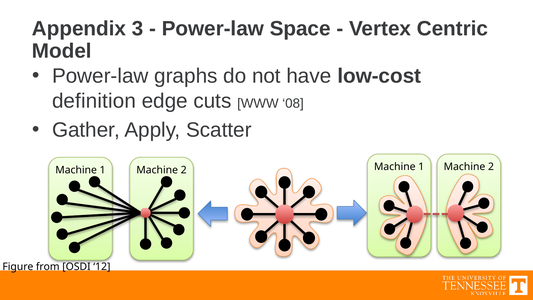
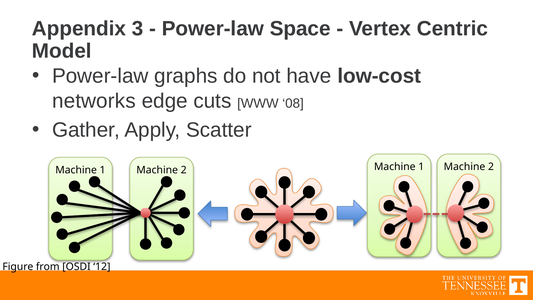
definition: definition -> networks (94, 101)
